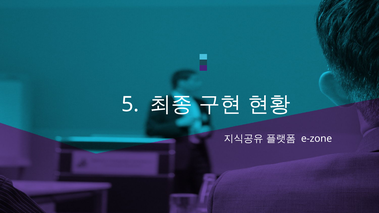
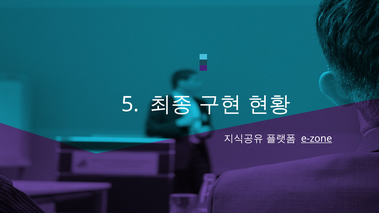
e-zone underline: none -> present (317, 139)
